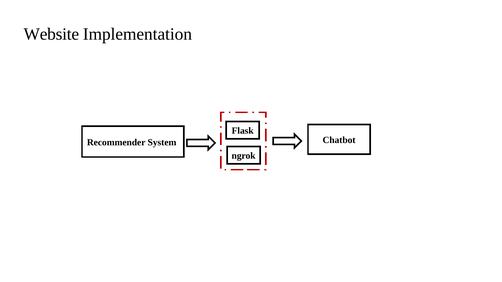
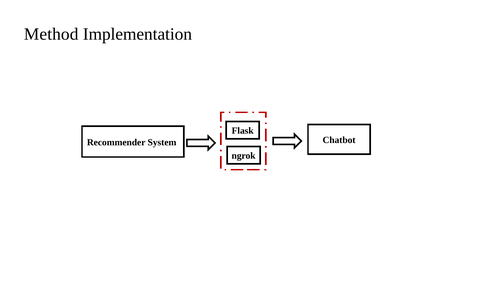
Website: Website -> Method (51, 34)
